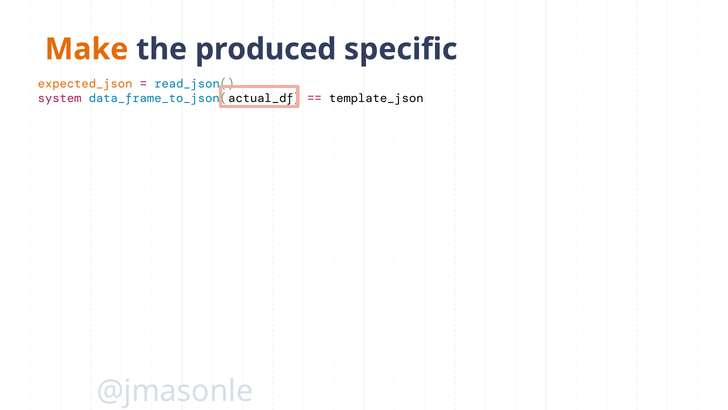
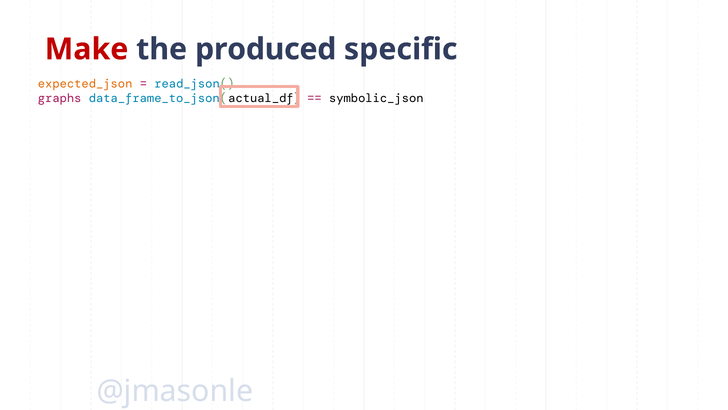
Make colour: orange -> red (87, 49)
system: system -> graphs (60, 98)
template_json: template_json -> symbolic_json (376, 98)
